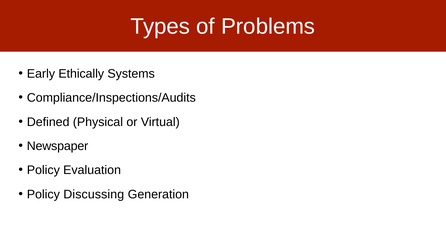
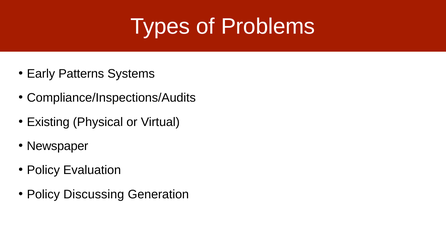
Ethically: Ethically -> Patterns (81, 74)
Defined: Defined -> Existing (48, 122)
